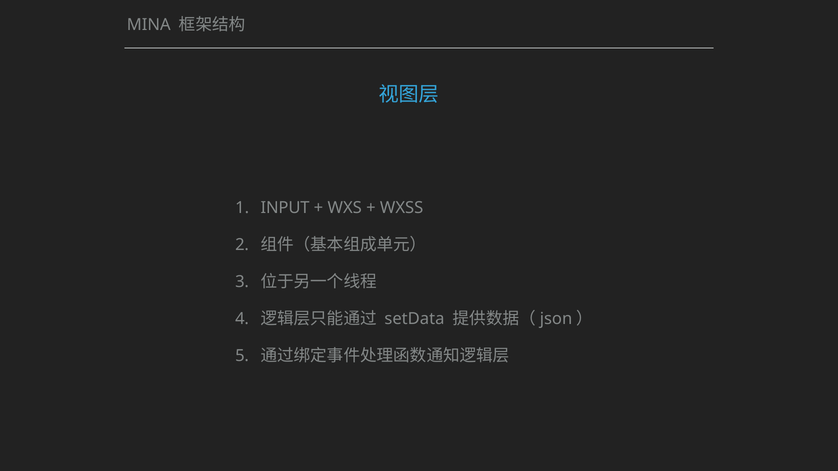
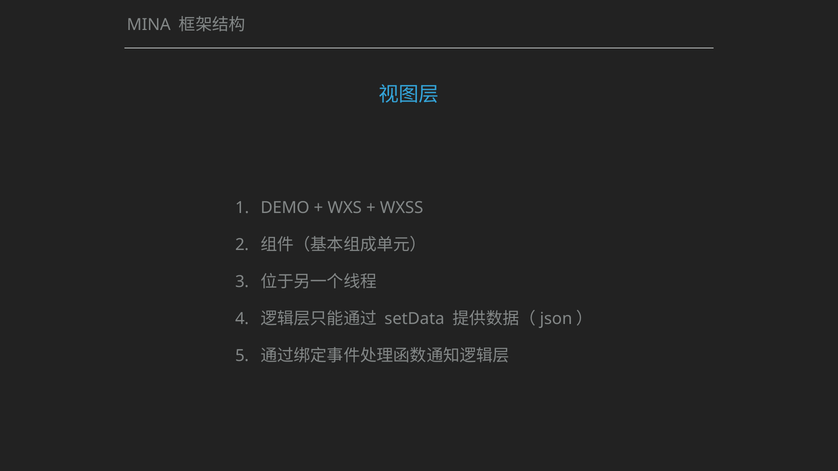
INPUT: INPUT -> DEMO (285, 208)
